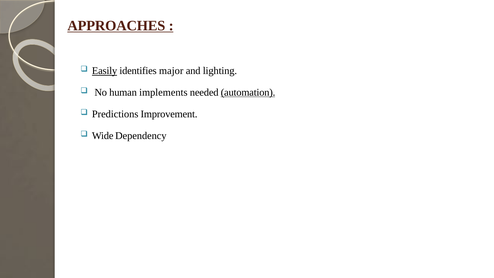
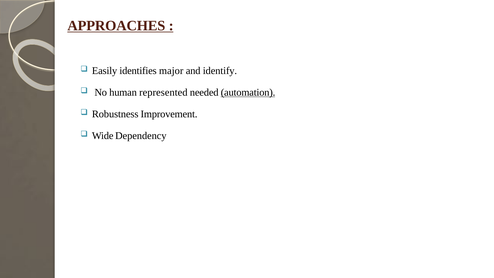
Easily underline: present -> none (105, 71)
lighting: lighting -> identify (220, 71)
implements: implements -> represented (163, 92)
Predictions: Predictions -> Robustness (115, 114)
